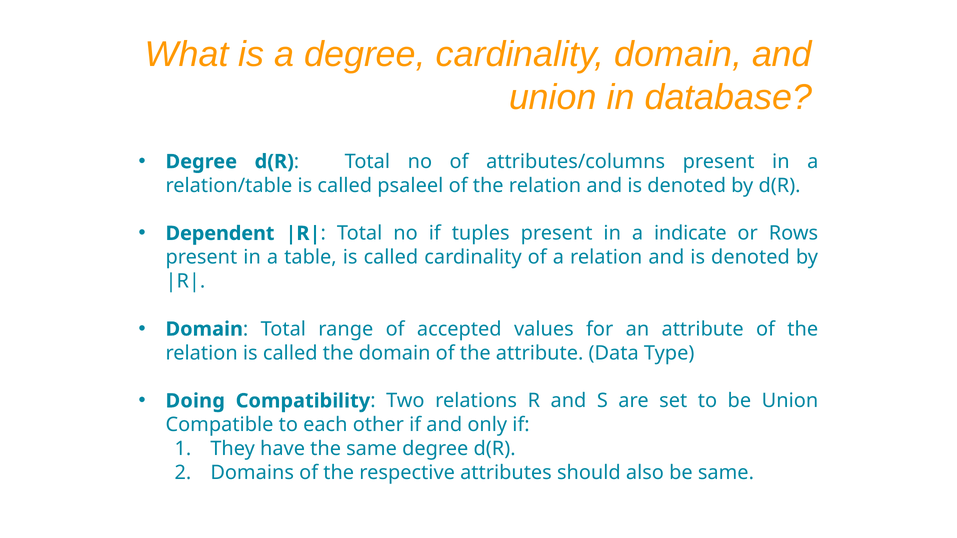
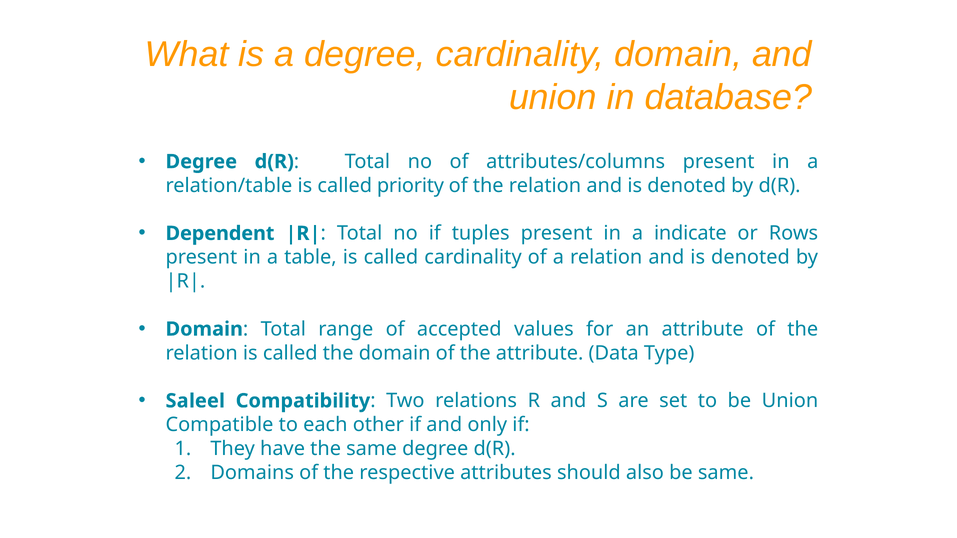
psaleel: psaleel -> priority (410, 186)
Doing: Doing -> Saleel (195, 401)
